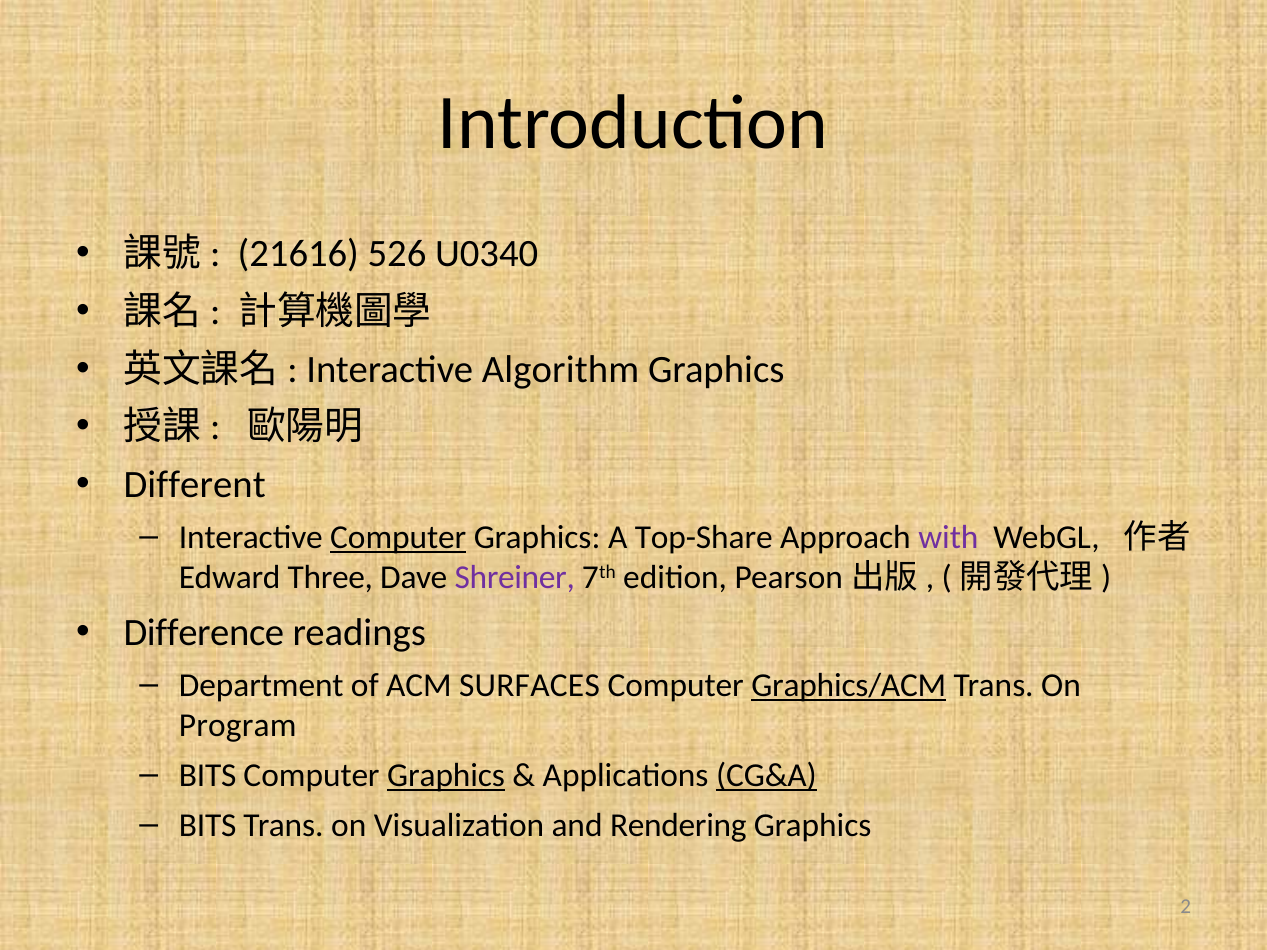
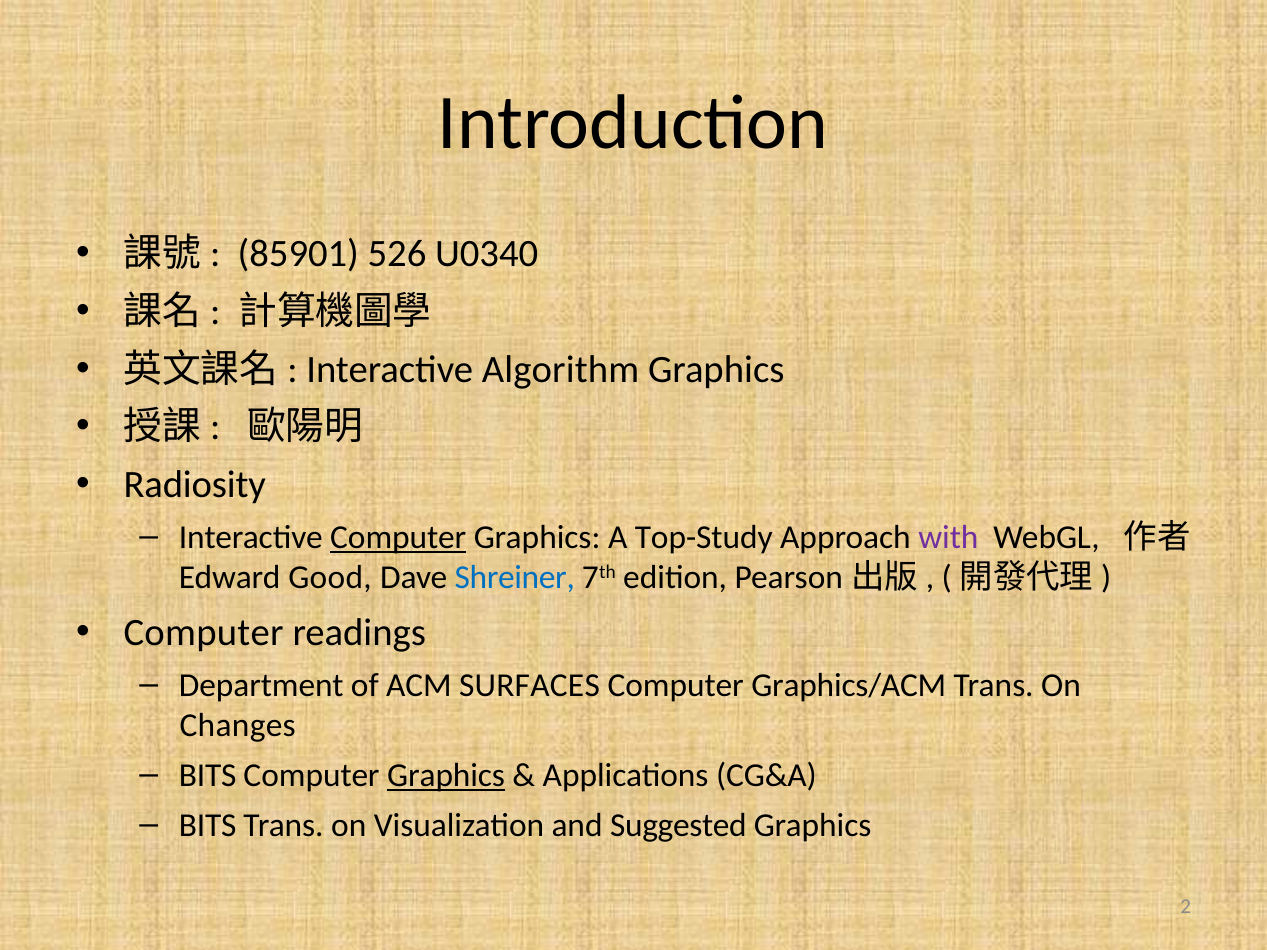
21616: 21616 -> 85901 (298, 254)
Different: Different -> Radiosity (195, 485)
Top-Share: Top-Share -> Top-Study (704, 538)
Three: Three -> Good (330, 578)
Shreiner colour: purple -> blue (515, 578)
Difference: Difference -> Computer (204, 633)
Graphics/ACM underline: present -> none (849, 685)
Program: Program -> Changes (238, 726)
CG&A underline: present -> none (766, 776)
Rendering: Rendering -> Suggested (678, 825)
